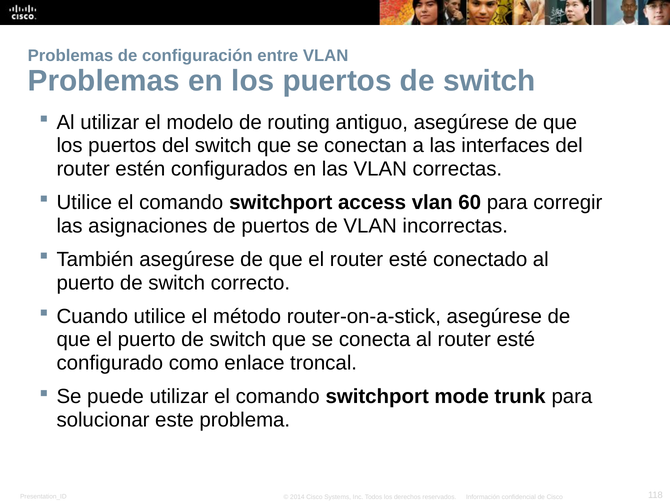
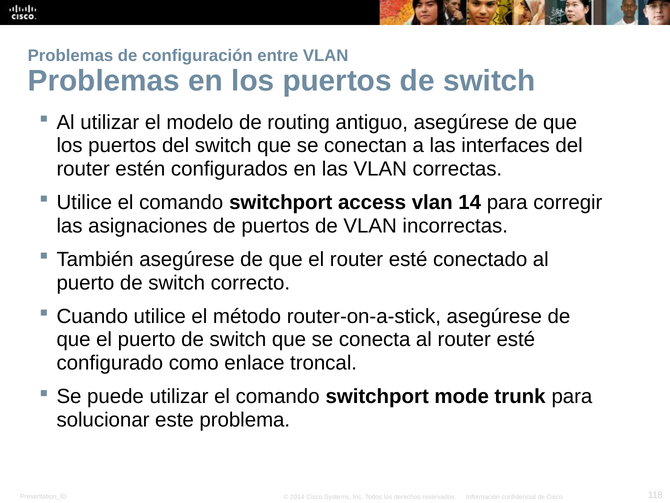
60: 60 -> 14 (470, 202)
